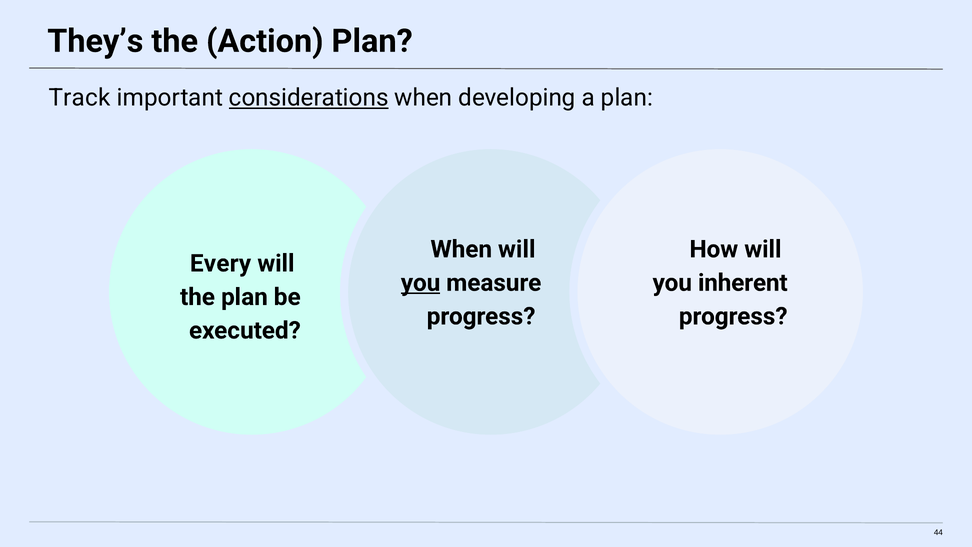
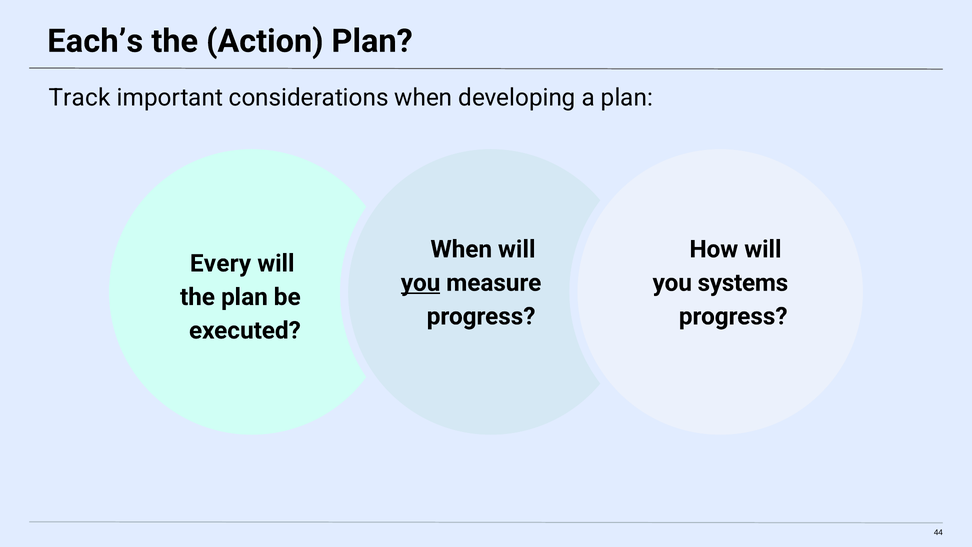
They’s: They’s -> Each’s (95, 41)
considerations underline: present -> none (309, 98)
inherent: inherent -> systems (743, 283)
